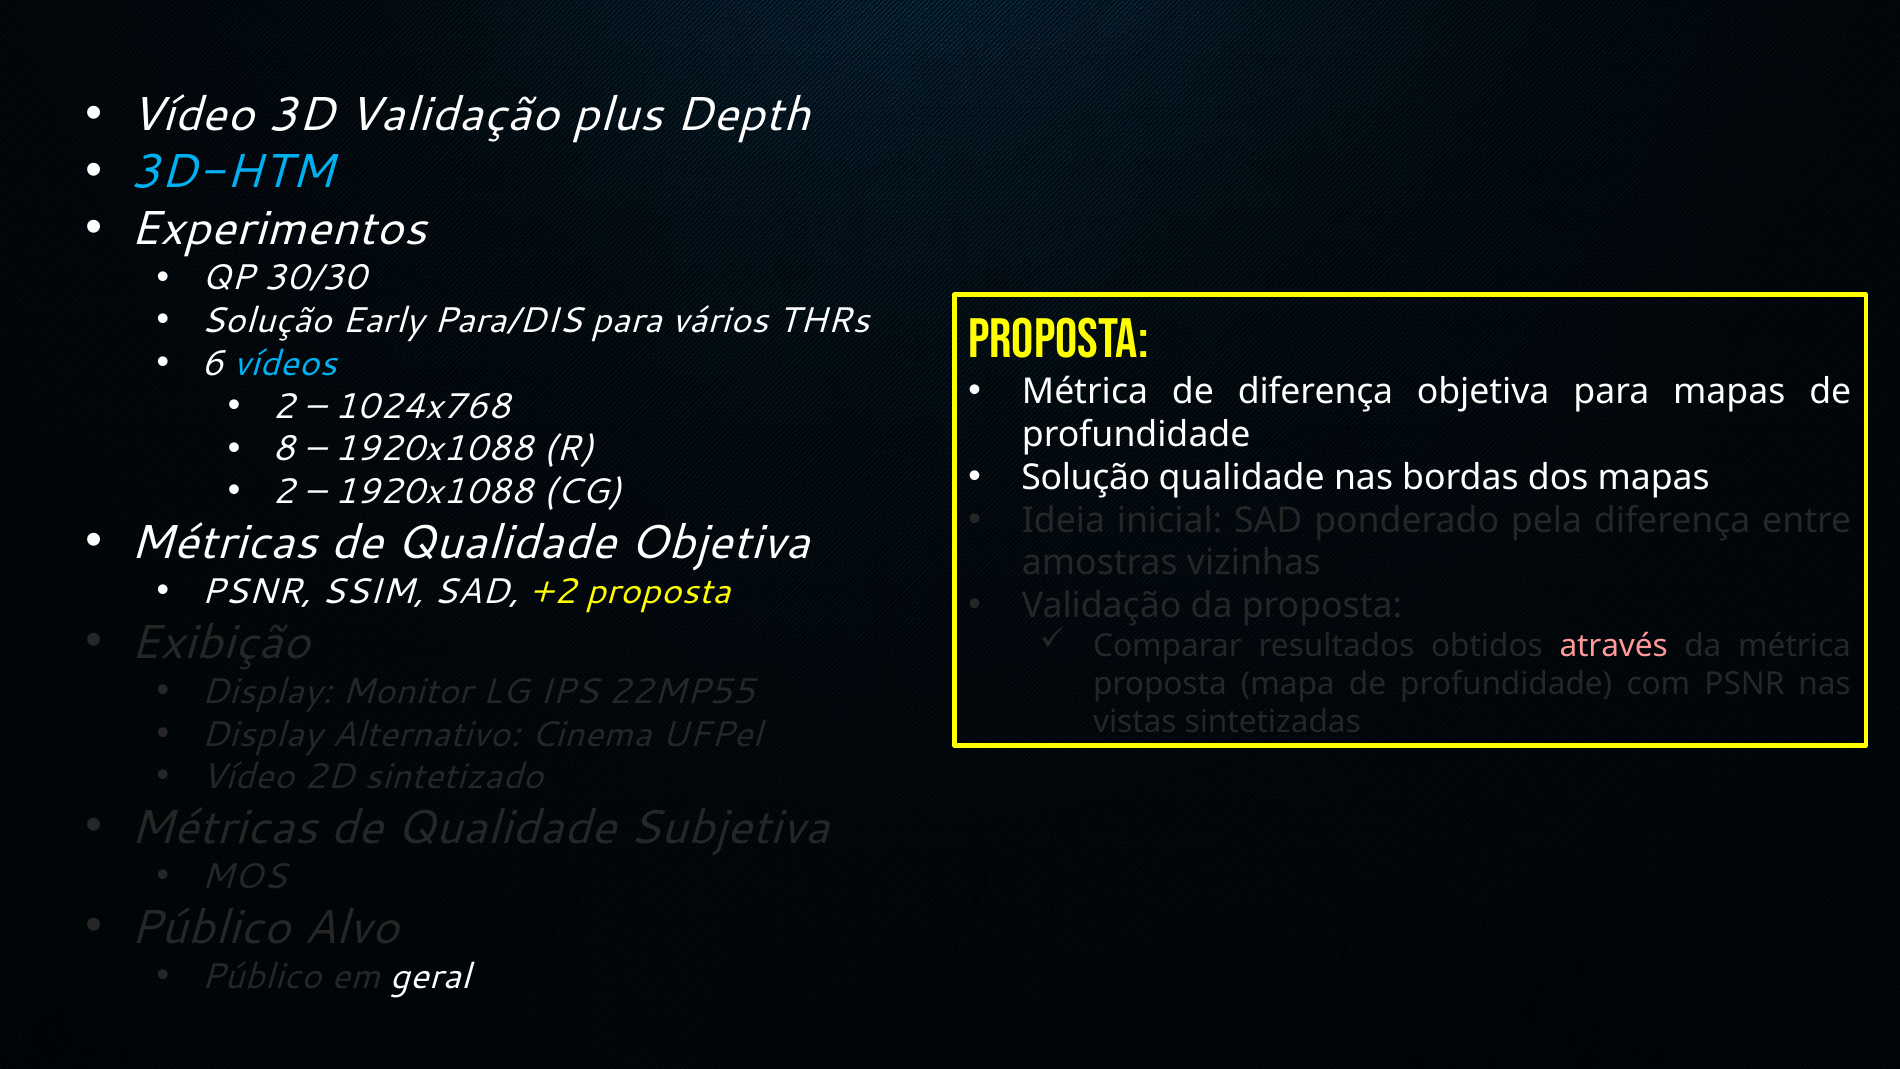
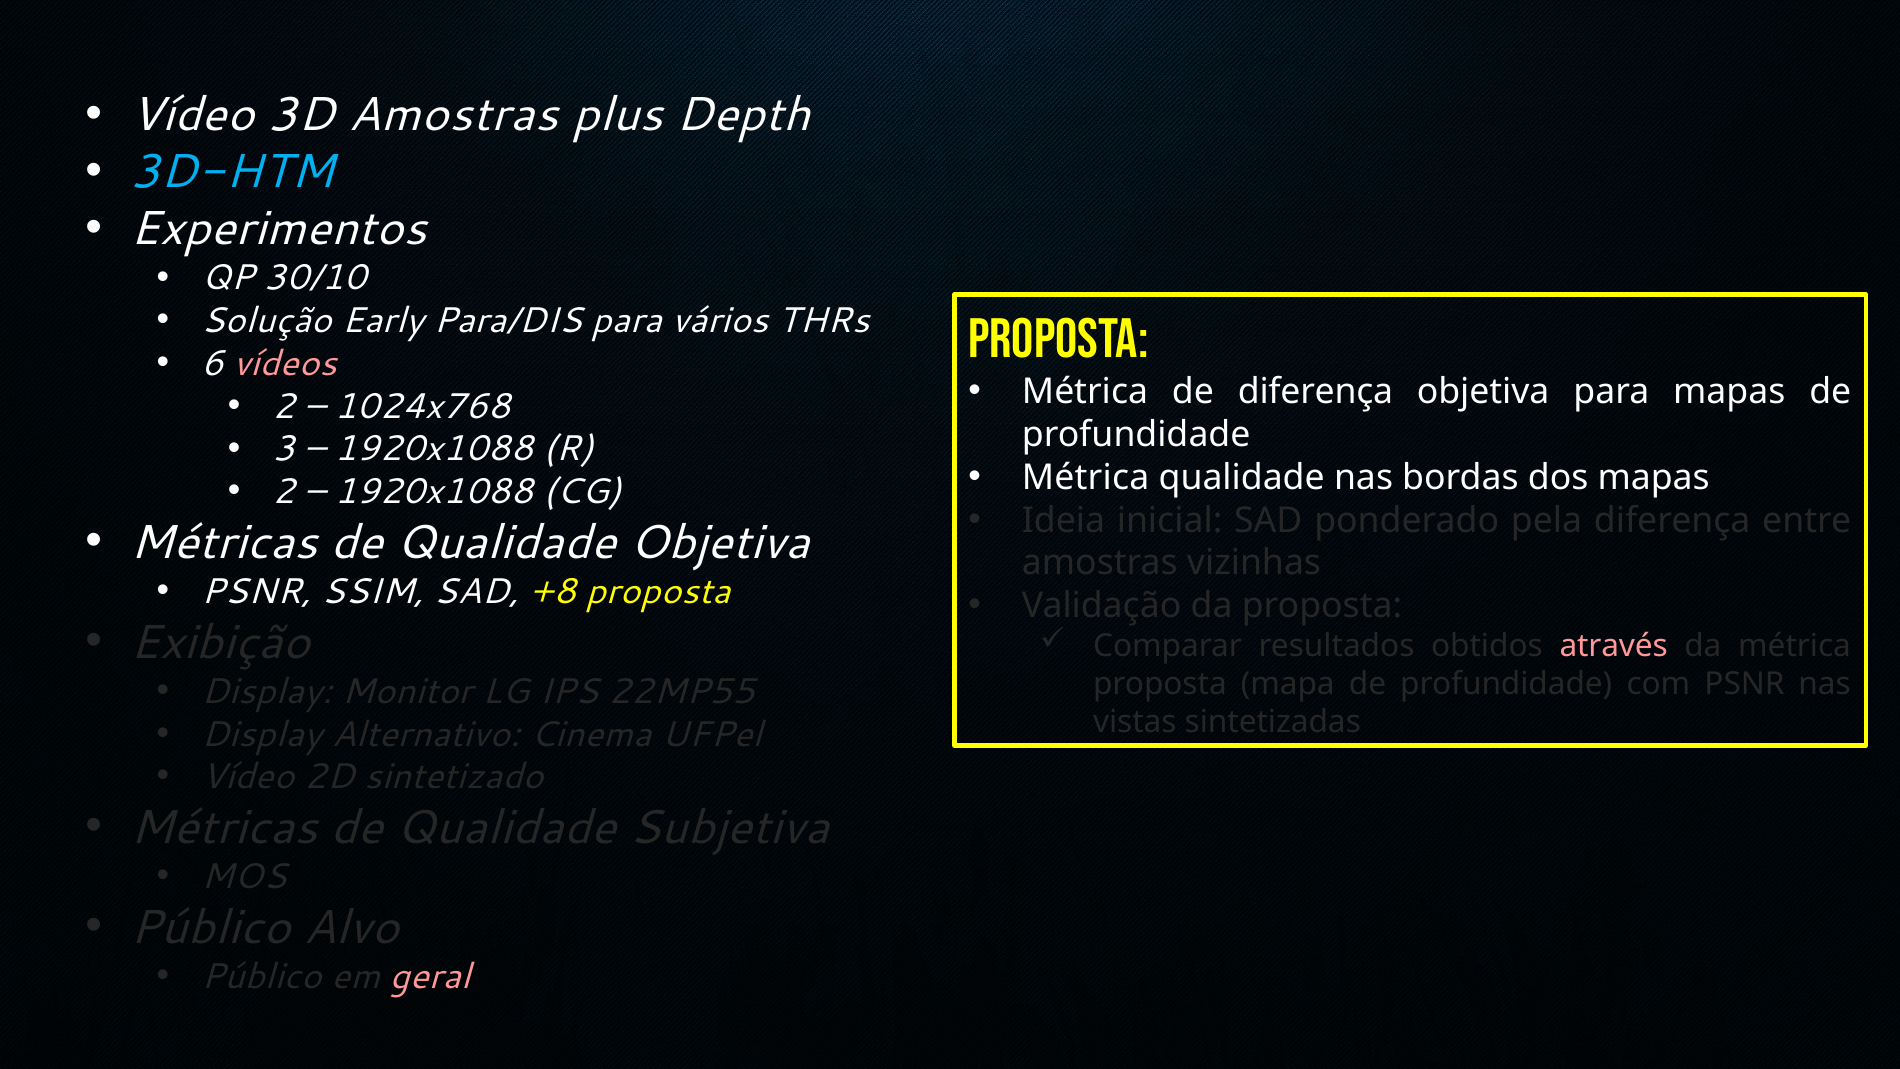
3D Validação: Validação -> Amostras (453, 115)
30/30: 30/30 -> 30/10 (315, 278)
vídeos colour: light blue -> pink (285, 364)
8: 8 -> 3 (284, 449)
Solução: Solução -> Métrica (1086, 477)
+2: +2 -> +8 (553, 592)
geral colour: white -> pink (430, 976)
